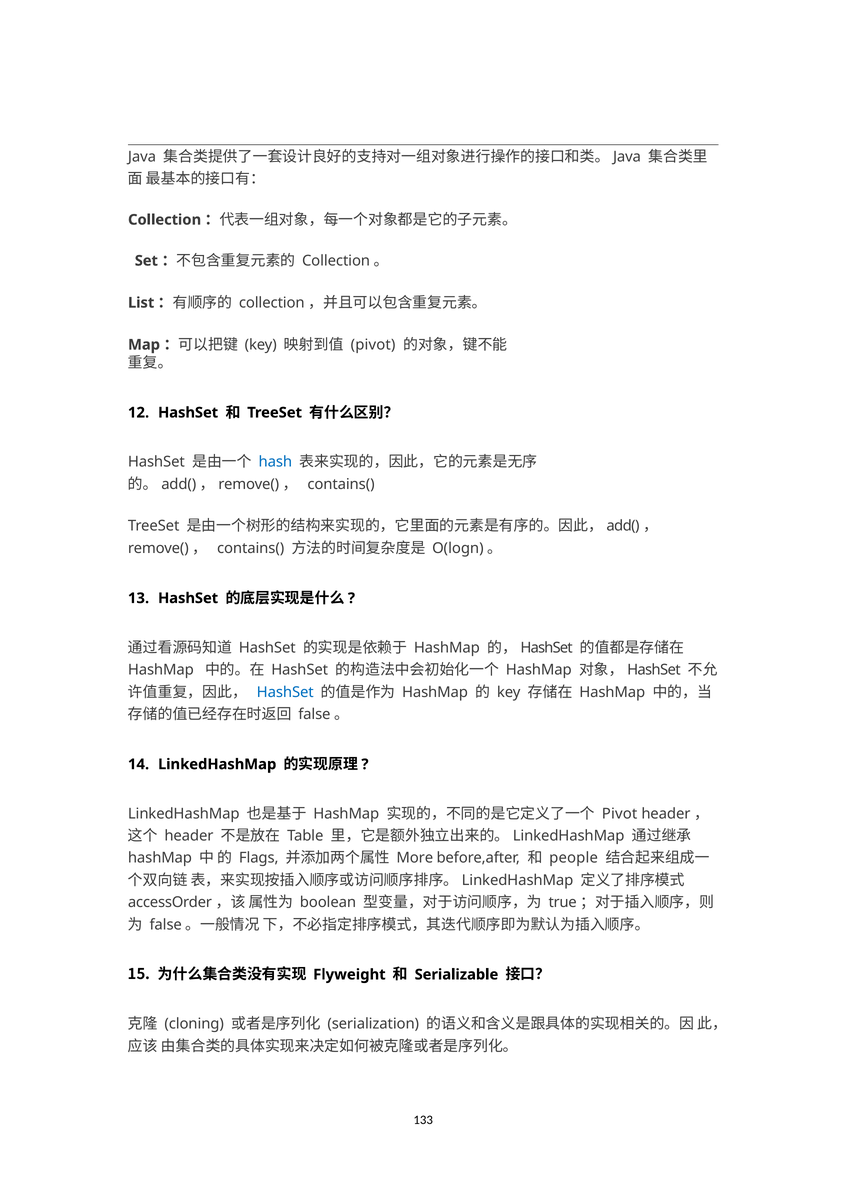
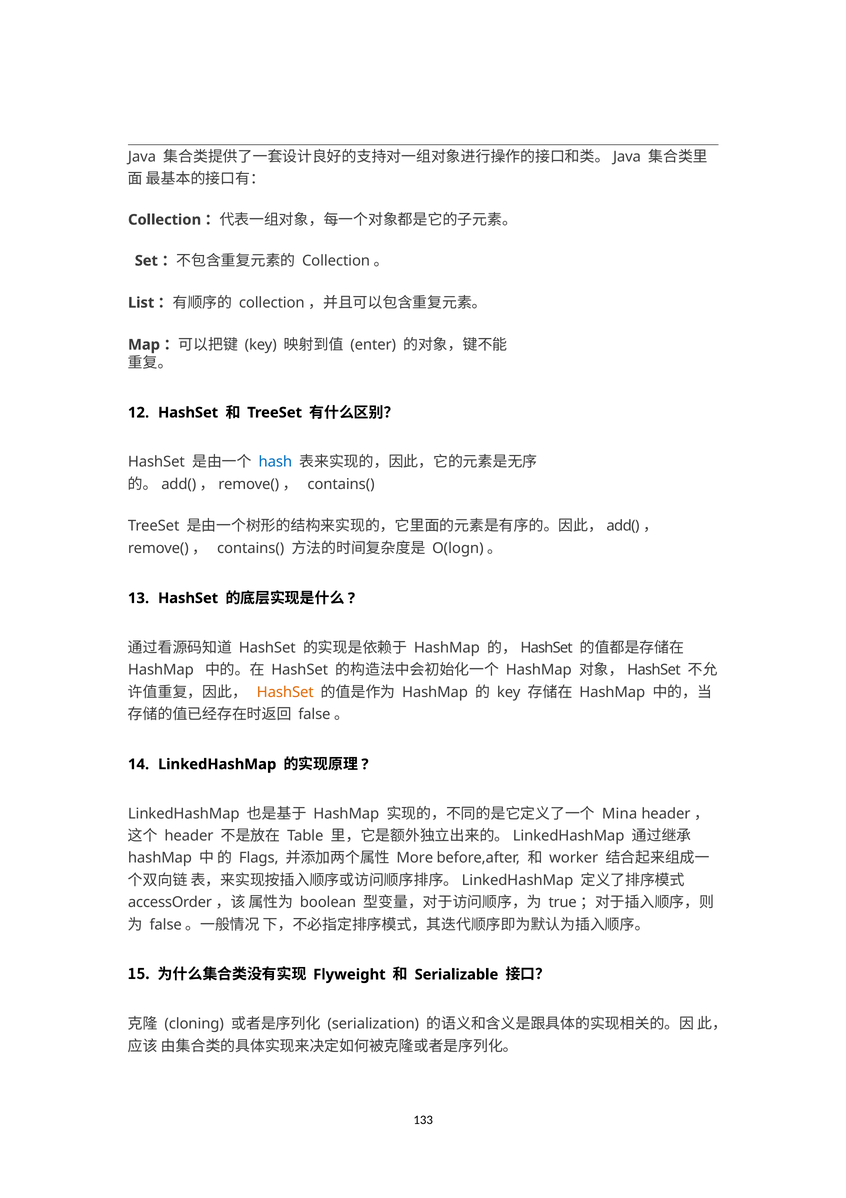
pivot: pivot -> enter (373, 344)
HashSet colour: blue -> orange (285, 692)
Pivot: Pivot -> Mina (620, 813)
people: people -> worker (574, 857)
